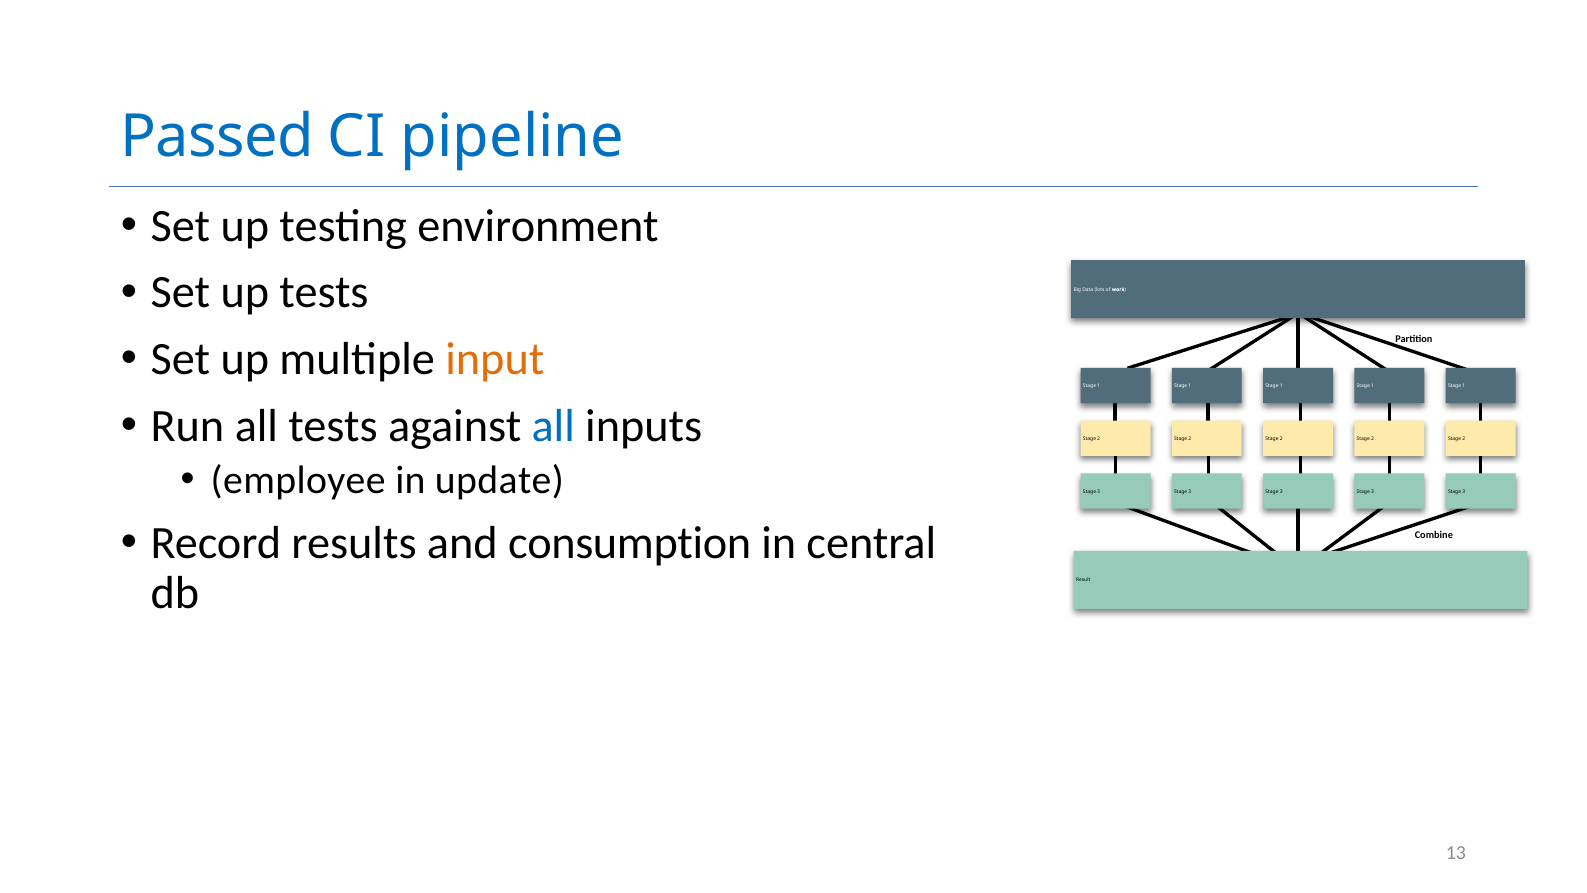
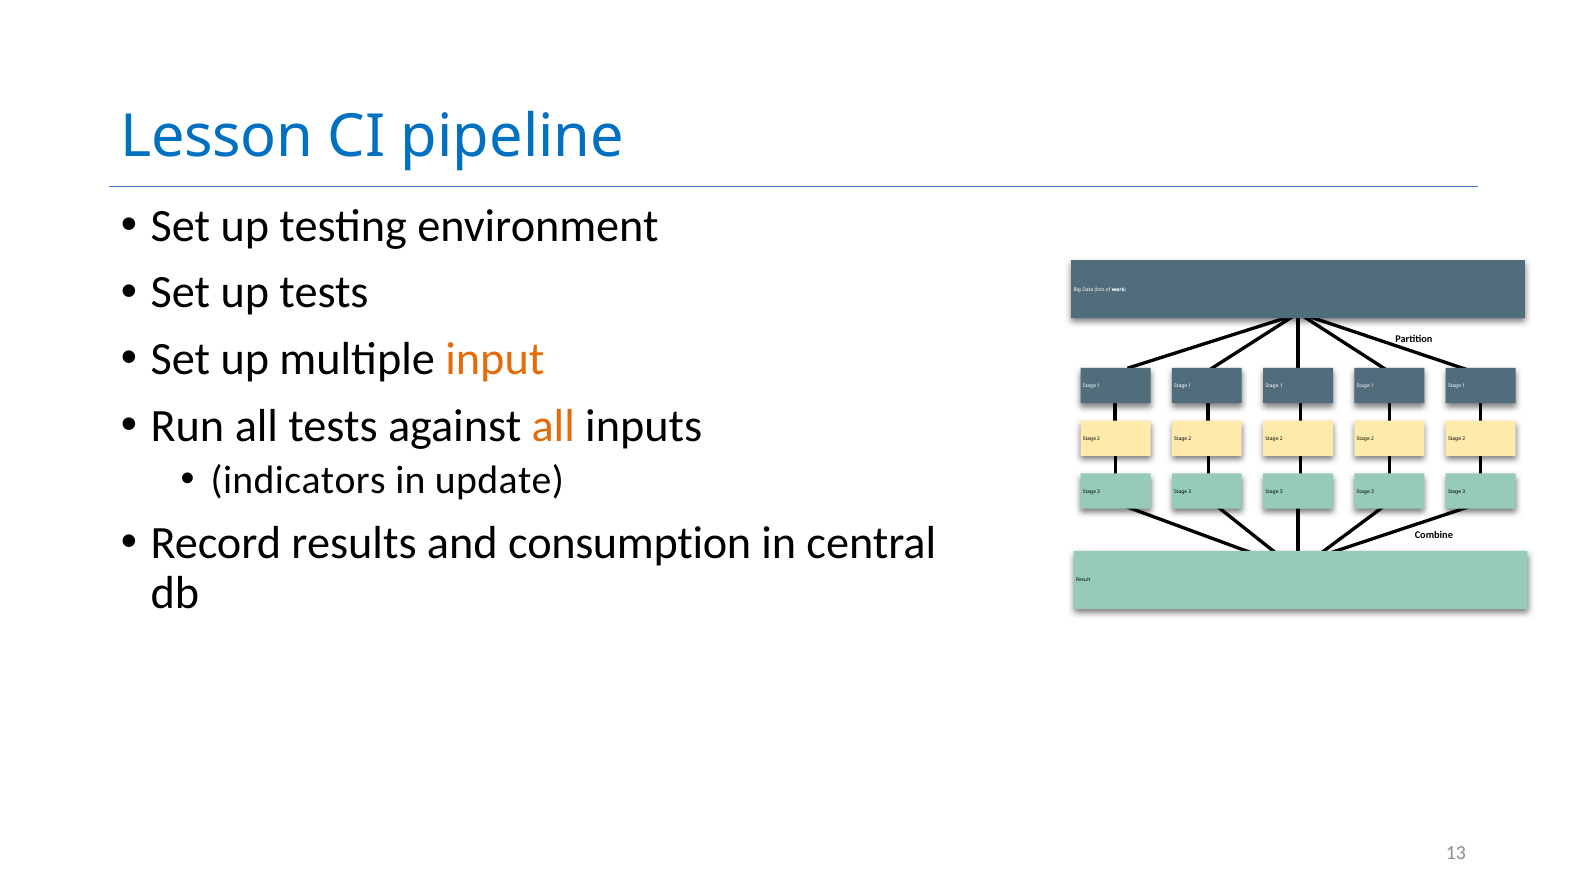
Passed: Passed -> Lesson (217, 136)
all colour: blue -> orange (553, 426)
employee: employee -> indicators (298, 480)
